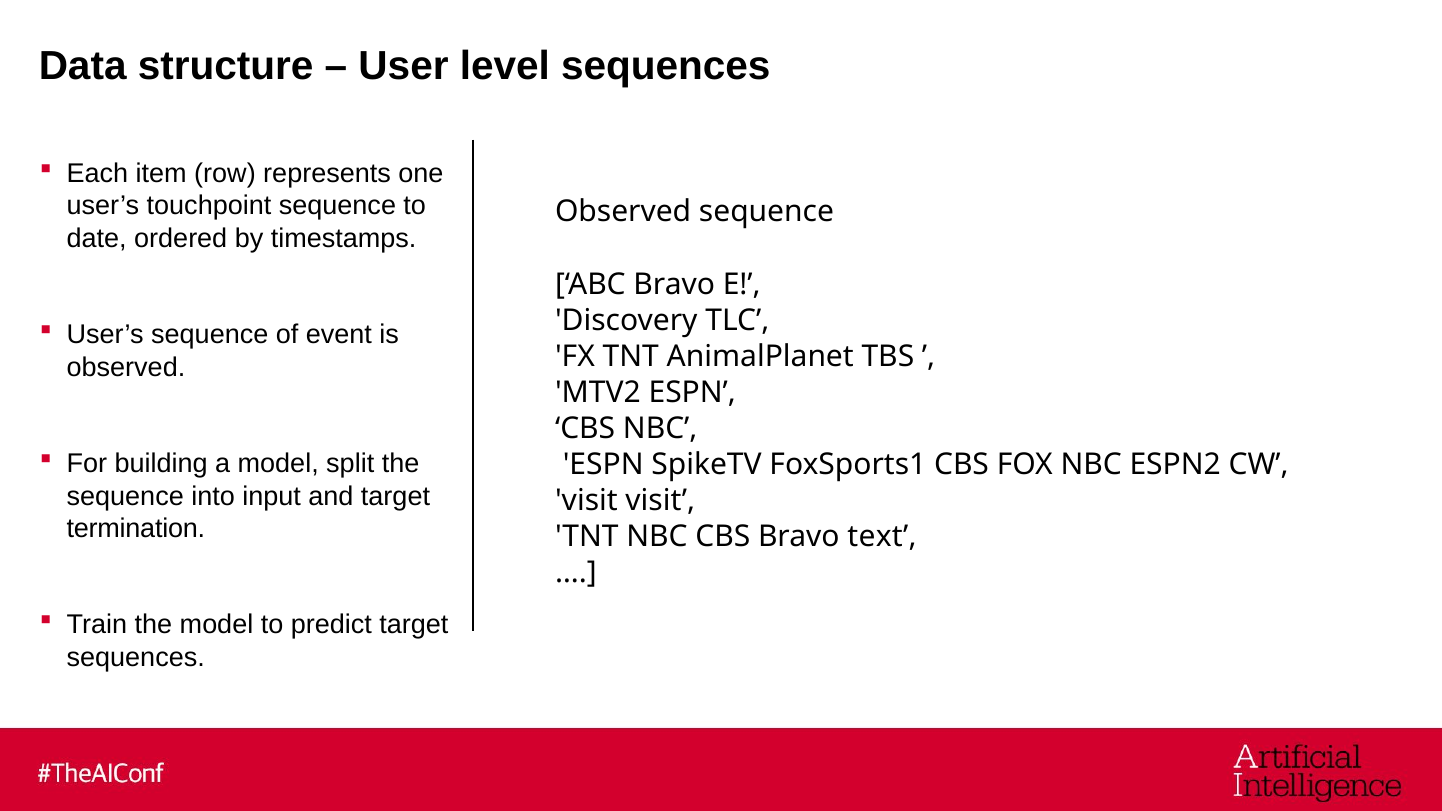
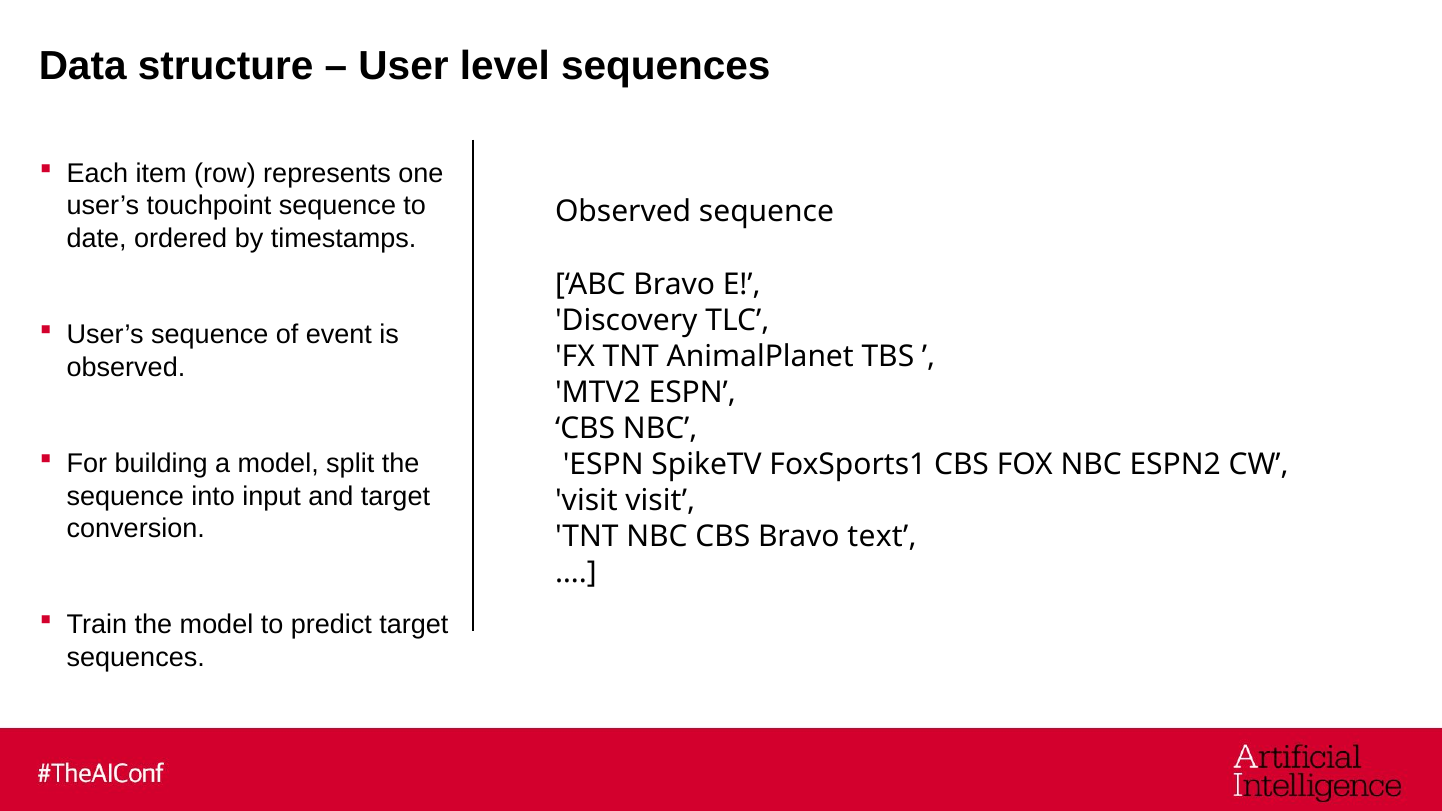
termination: termination -> conversion (136, 529)
